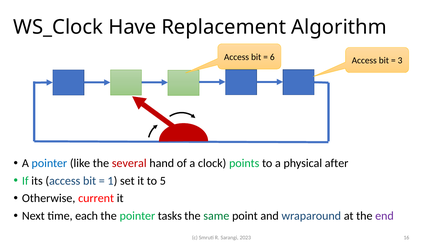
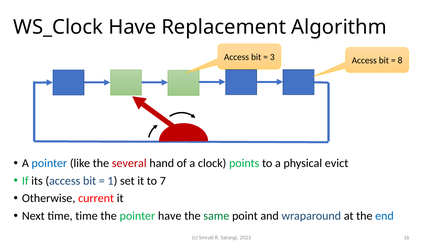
6: 6 -> 3 (272, 57)
3: 3 -> 8 (400, 61)
after: after -> evict (337, 163)
5: 5 -> 7 (163, 181)
time each: each -> time (87, 216)
pointer tasks: tasks -> have (170, 216)
end colour: purple -> blue (384, 216)
